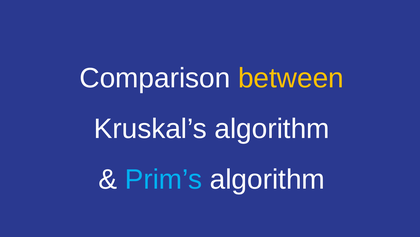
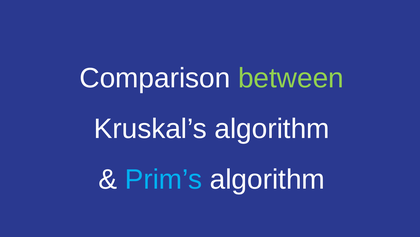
between colour: yellow -> light green (291, 78)
